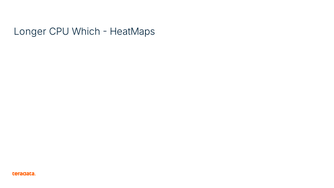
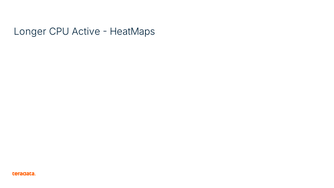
Which: Which -> Active (86, 32)
